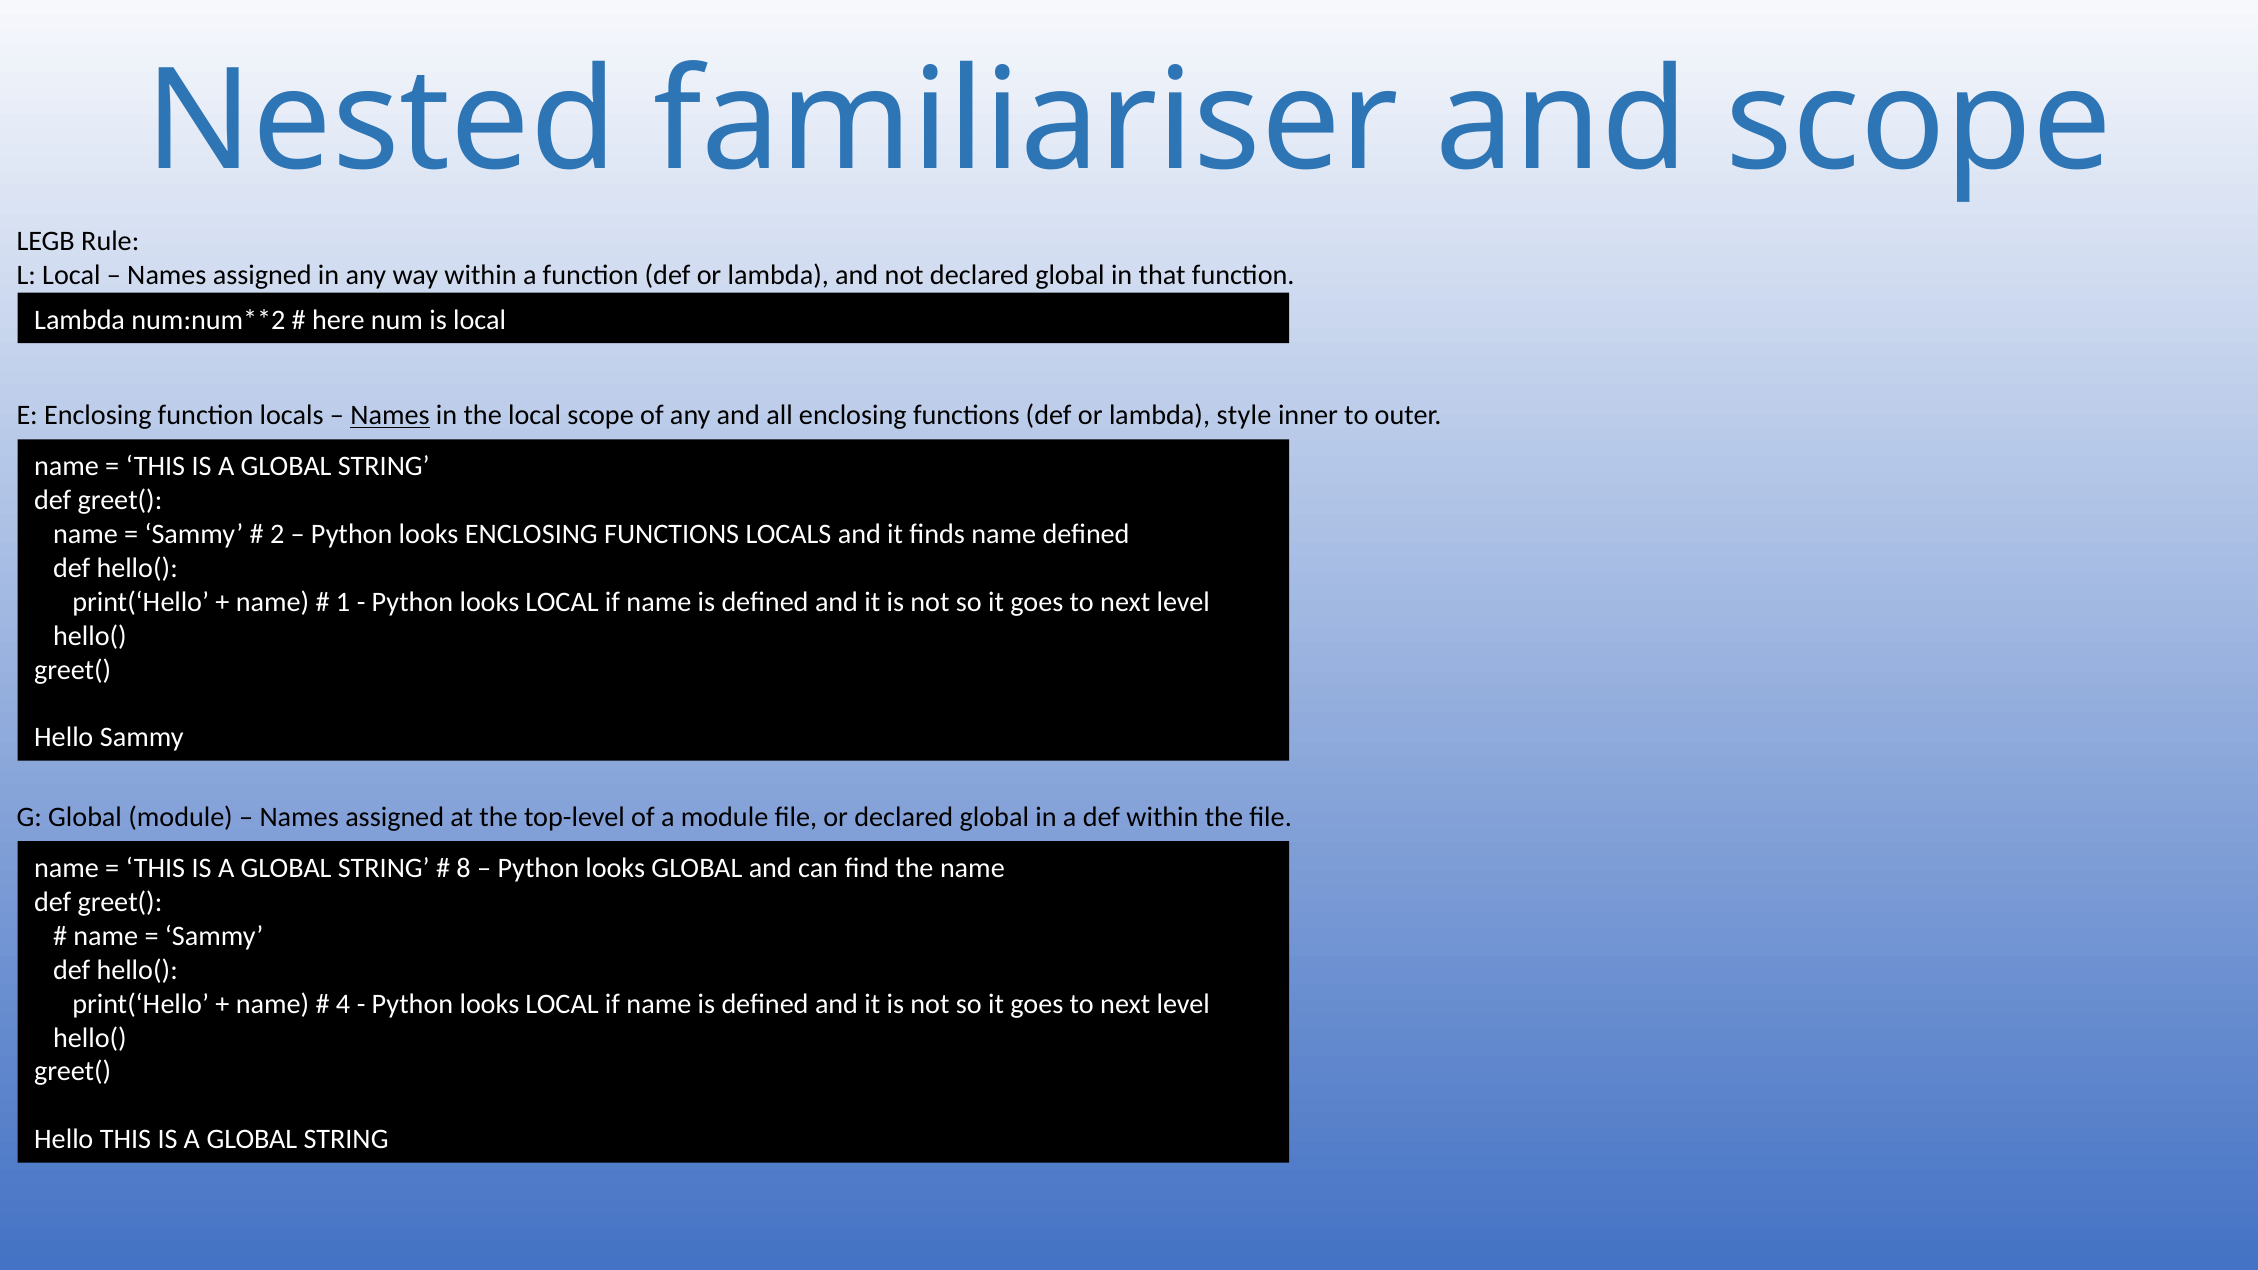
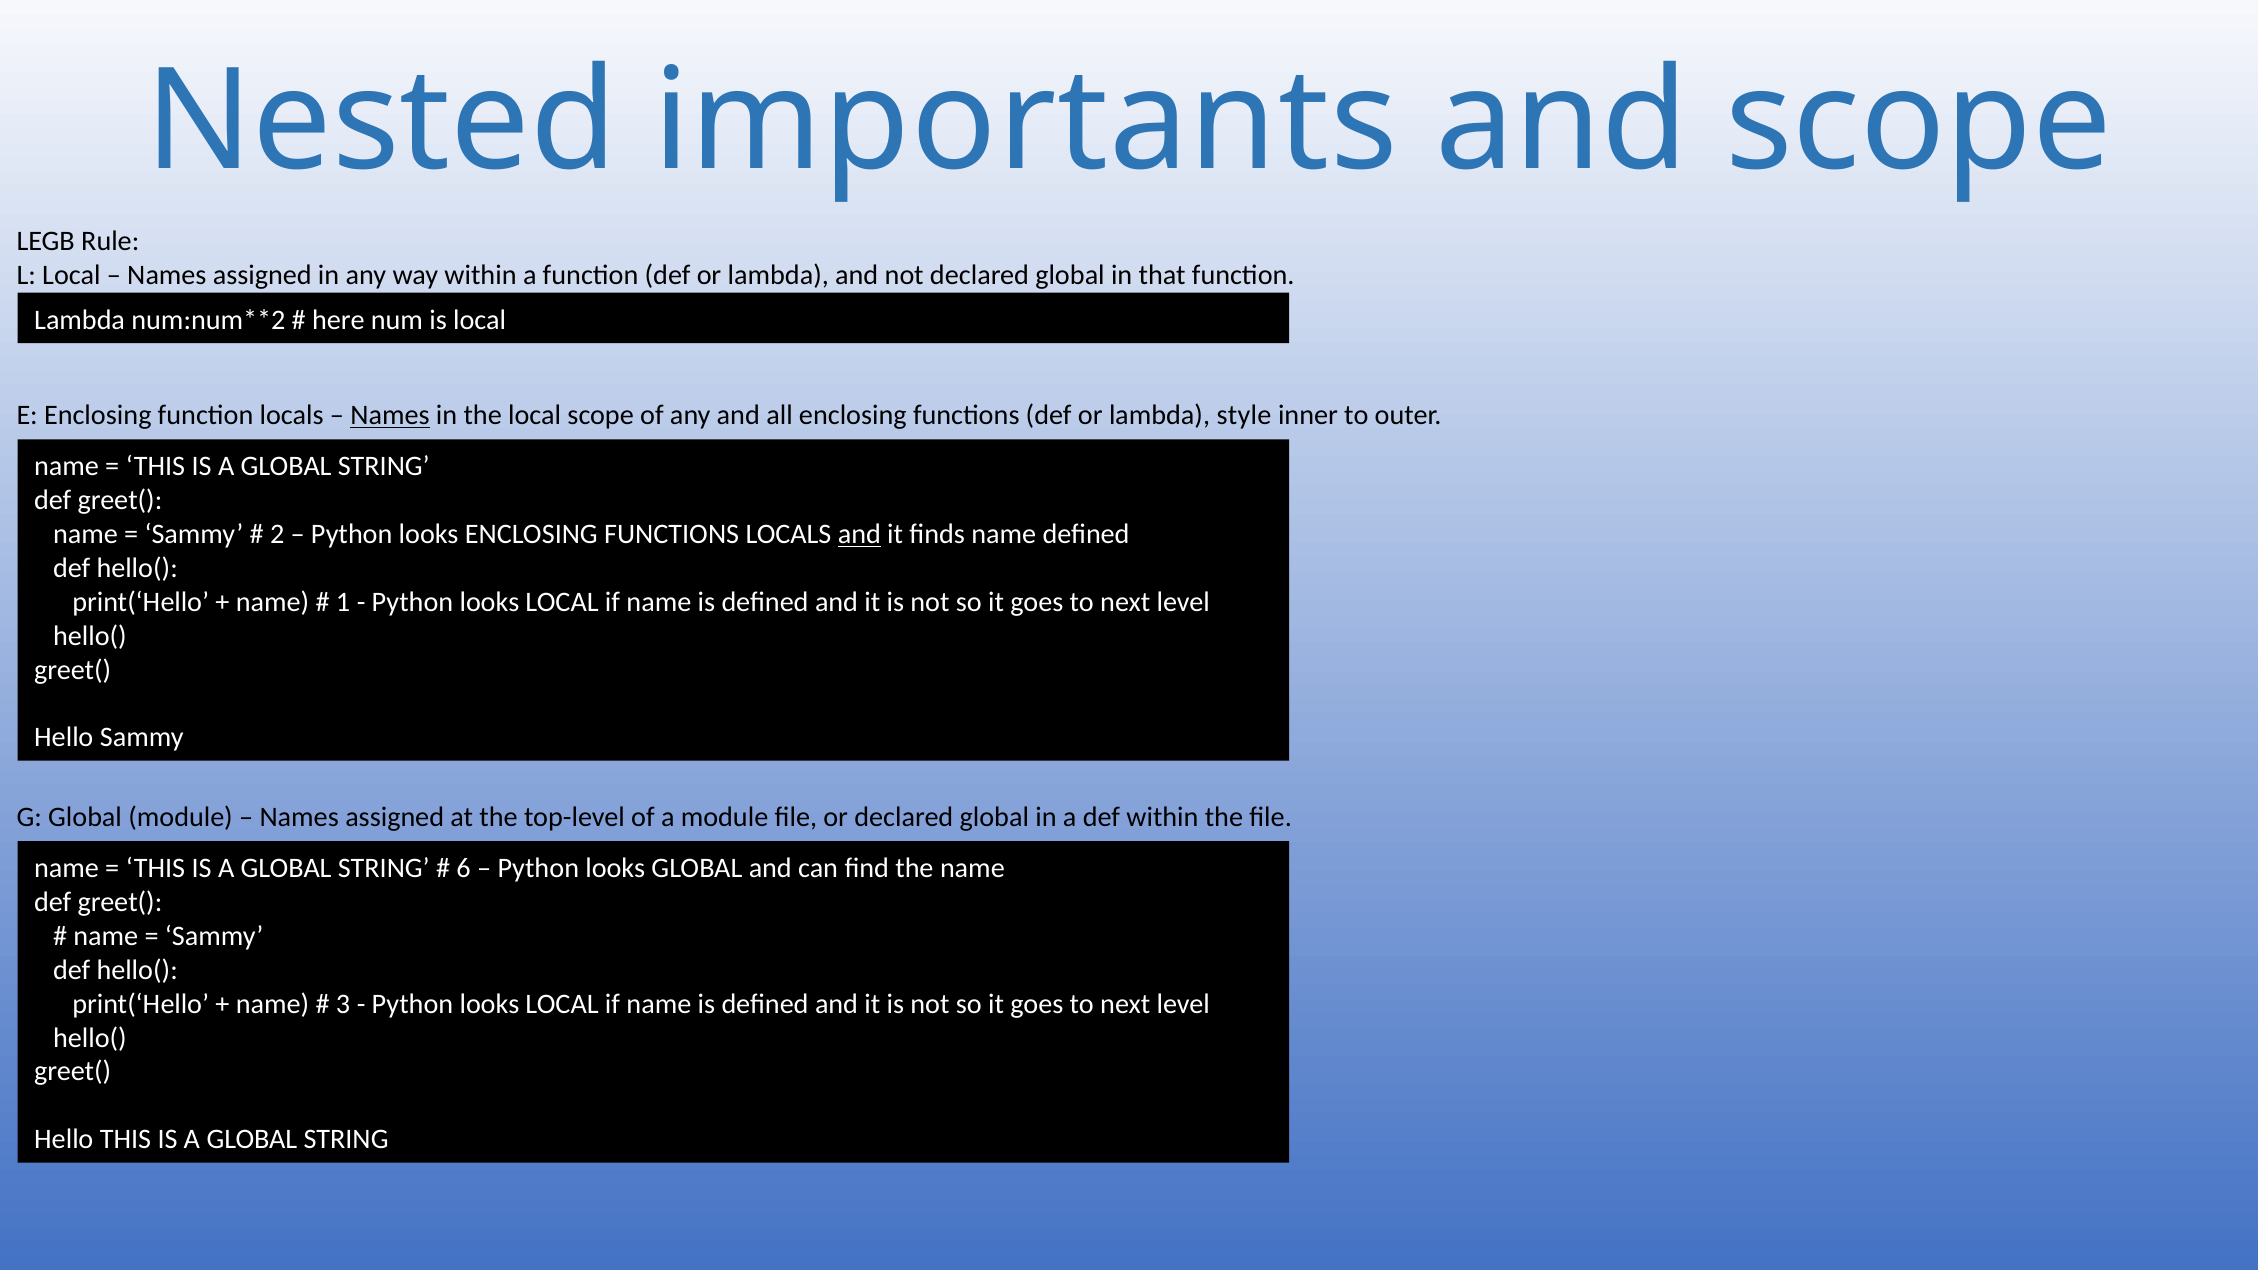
familiariser: familiariser -> importants (1026, 122)
and underline: none -> present (859, 534)
8: 8 -> 6 (464, 869)
4: 4 -> 3 (343, 1004)
